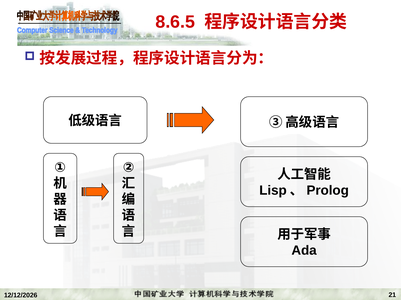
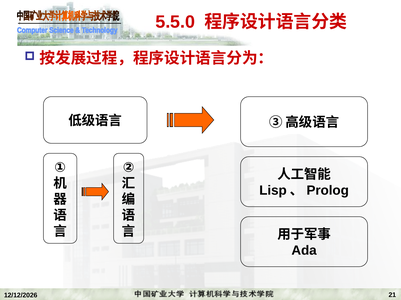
8.6.5: 8.6.5 -> 5.5.0 (175, 22)
